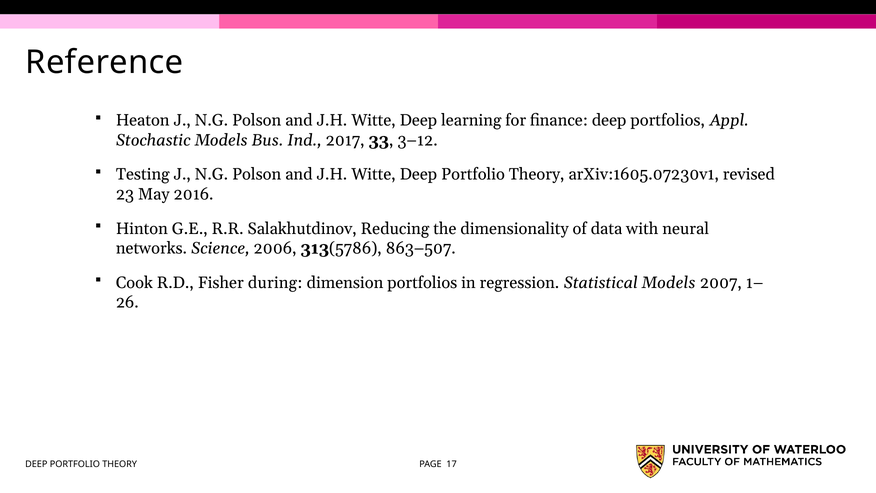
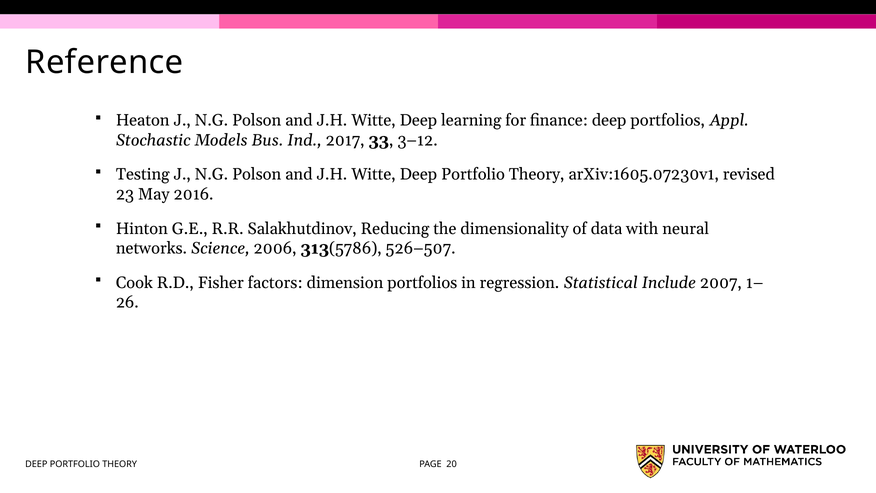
863–507: 863–507 -> 526–507 (421, 248)
during: during -> factors (275, 282)
Statistical Models: Models -> Include (669, 282)
17: 17 -> 20 (452, 464)
